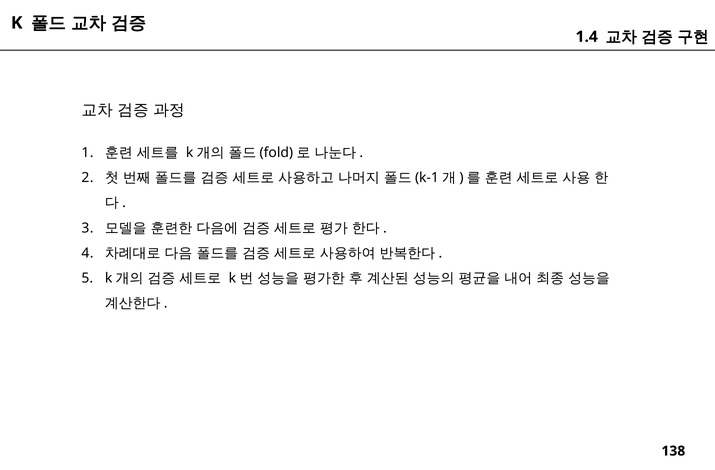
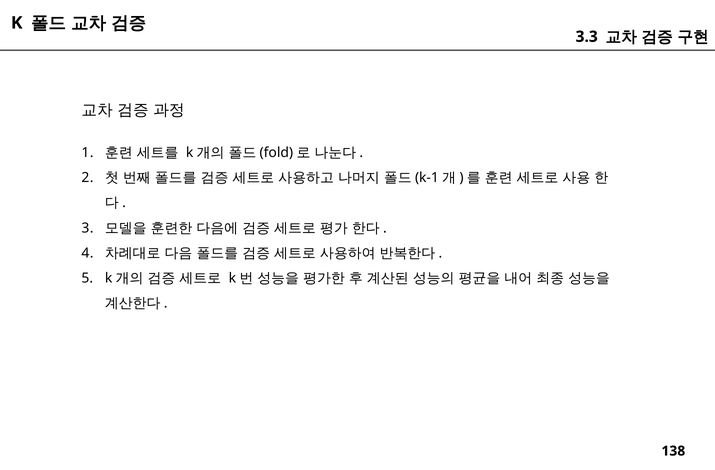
1.4: 1.4 -> 3.3 (587, 37)
